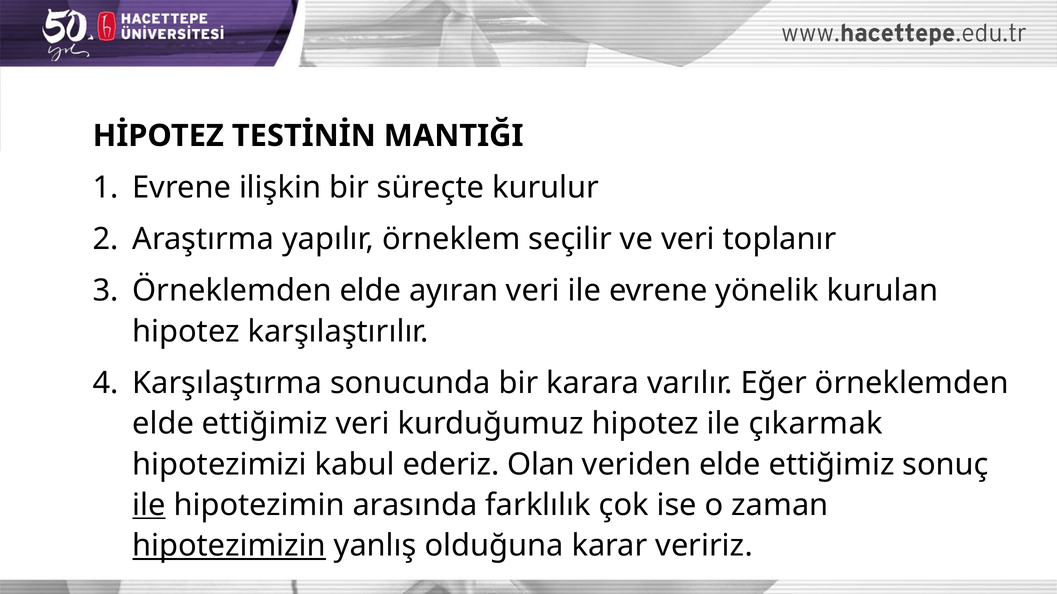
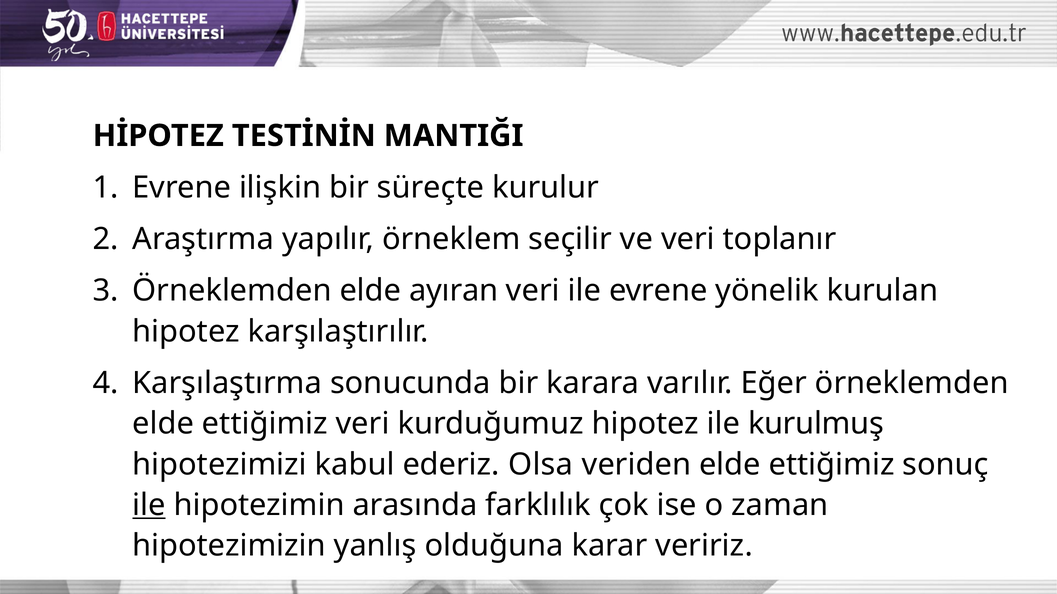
çıkarmak: çıkarmak -> kurulmuş (816, 424)
Olan: Olan -> Olsa (541, 465)
hipotezimizin underline: present -> none (229, 546)
